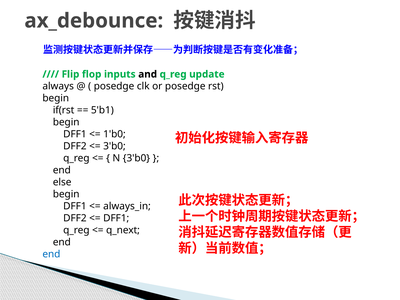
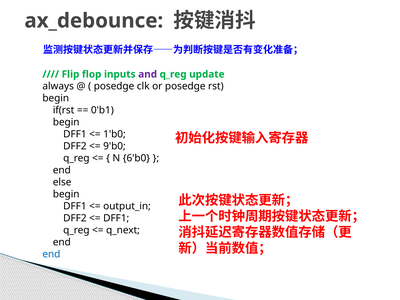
and colour: black -> purple (148, 74)
5'b1: 5'b1 -> 0'b1 (102, 110)
3'b0: 3'b0 -> 9'b0 (114, 146)
N 3'b0: 3'b0 -> 6'b0 (136, 158)
always_in: always_in -> output_in (127, 206)
